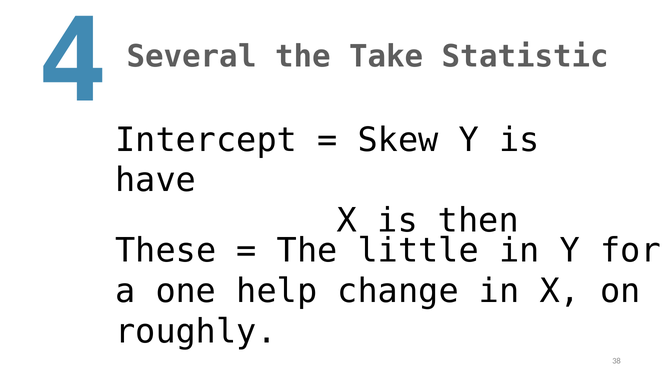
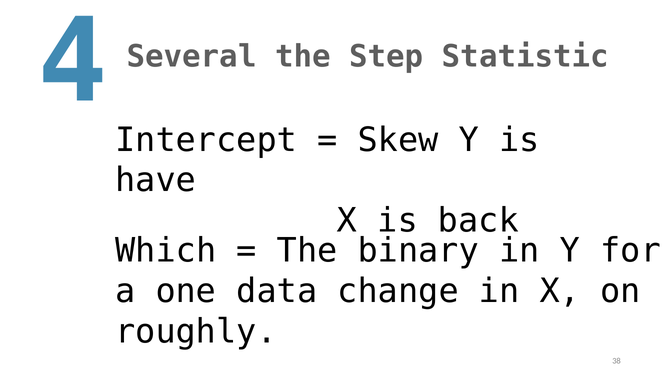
Take: Take -> Step (386, 56)
then: then -> back (478, 221)
These: These -> Which (166, 251)
little: little -> binary (418, 251)
help: help -> data (277, 291)
